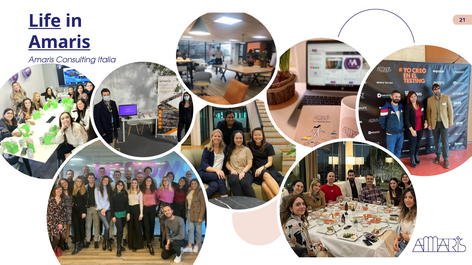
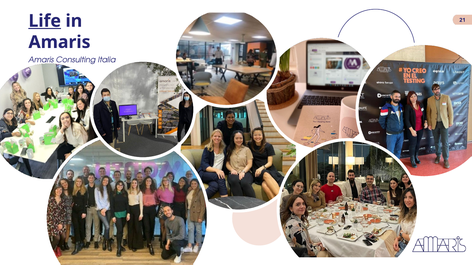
Amaris underline: present -> none (59, 42)
